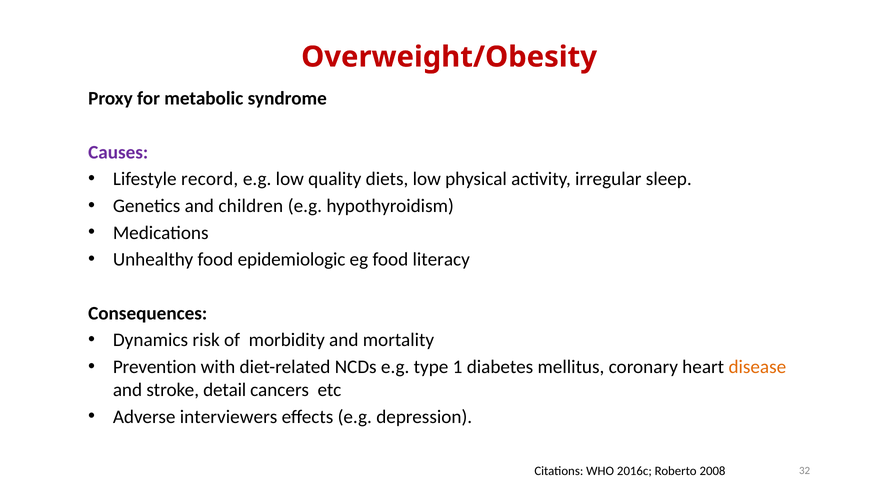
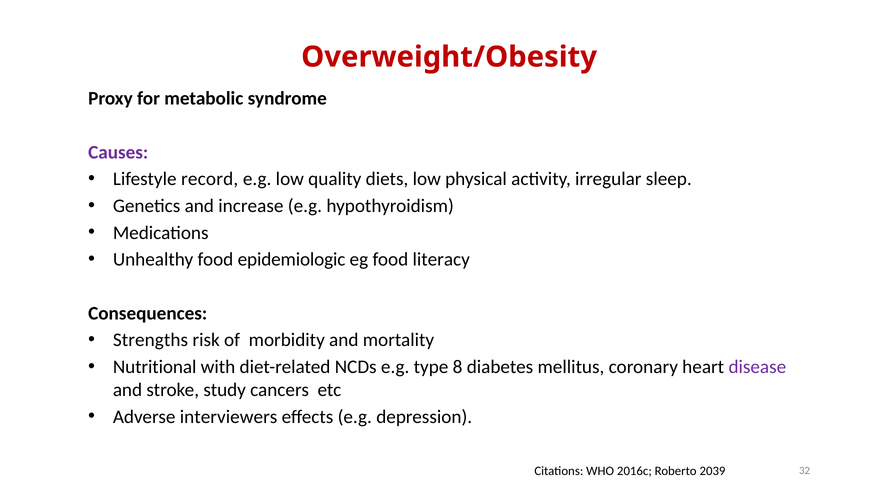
children: children -> increase (251, 206)
Dynamics: Dynamics -> Strengths (150, 340)
Prevention: Prevention -> Nutritional (155, 367)
1: 1 -> 8 (458, 367)
disease colour: orange -> purple (757, 367)
detail: detail -> study (225, 390)
2008: 2008 -> 2039 (712, 471)
